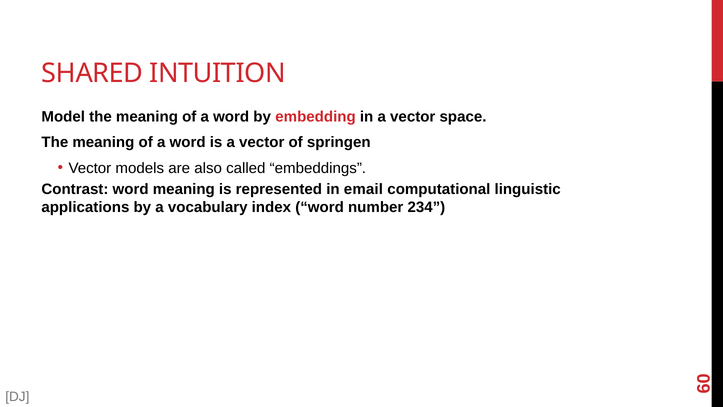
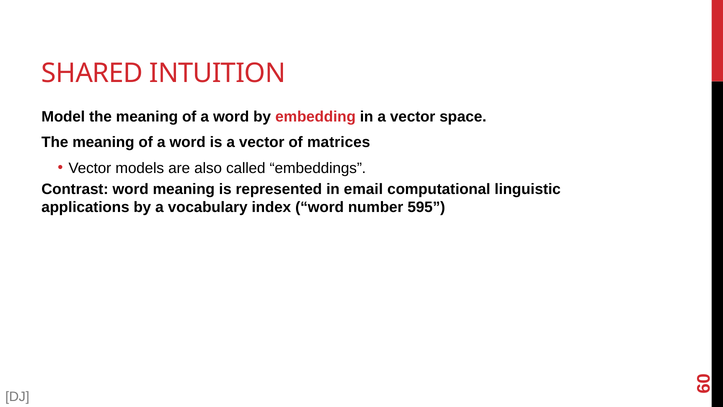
springen: springen -> matrices (339, 142)
234: 234 -> 595 (426, 207)
